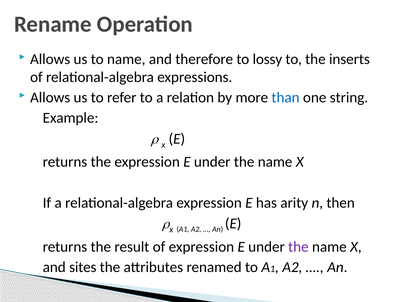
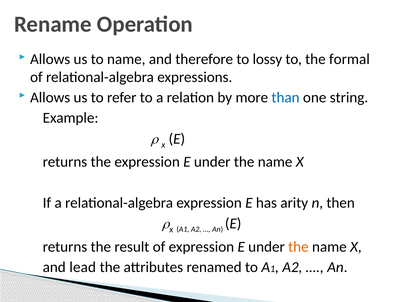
inserts: inserts -> formal (349, 59)
the colour: purple -> orange (298, 246)
sites: sites -> lead (83, 267)
